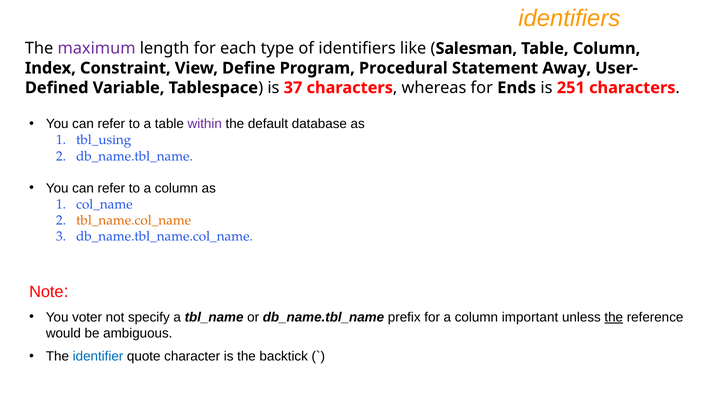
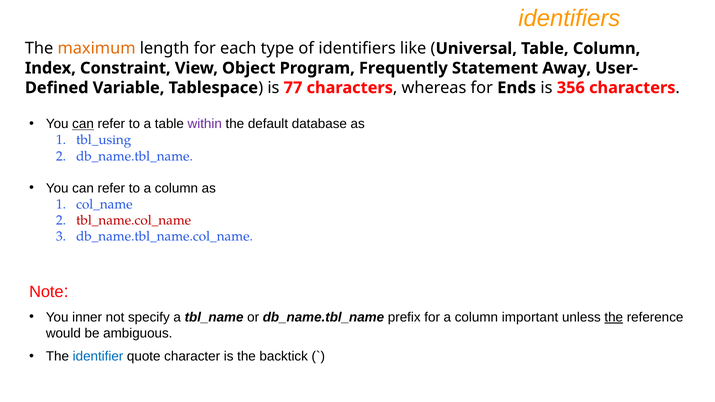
maximum colour: purple -> orange (97, 48)
Salesman: Salesman -> Universal (476, 48)
Define: Define -> Object (249, 68)
Procedural: Procedural -> Frequently (403, 68)
37: 37 -> 77 (293, 88)
251: 251 -> 356 (571, 88)
can underline: none -> present (83, 124)
tbl_name.col_name colour: orange -> red (134, 221)
voter: voter -> inner (87, 317)
